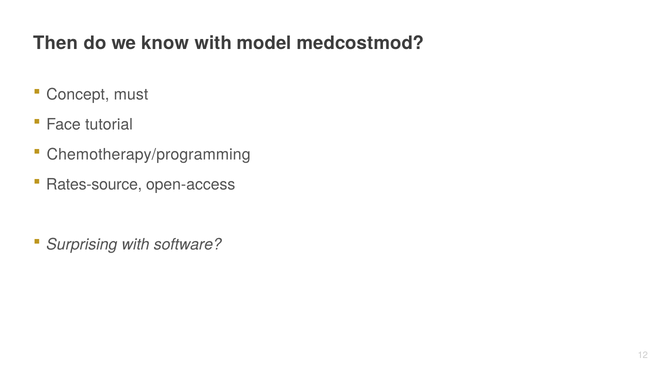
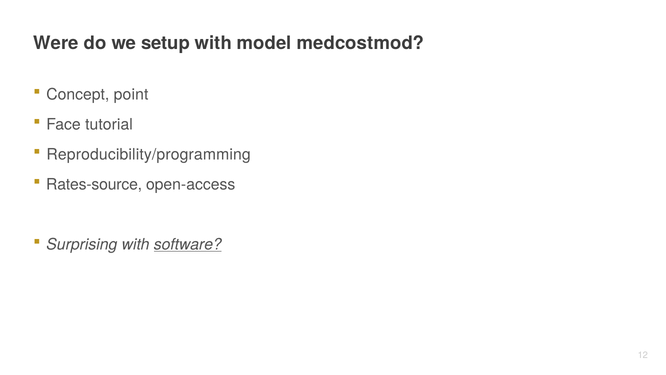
Then: Then -> Were (56, 43)
know: know -> setup (166, 43)
must: must -> point (131, 94)
Chemotherapy/programming: Chemotherapy/programming -> Reproducibility/programming (149, 154)
software underline: none -> present (188, 244)
